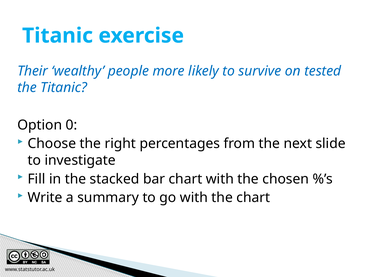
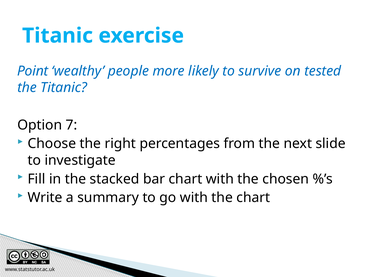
Their: Their -> Point (33, 71)
0: 0 -> 7 (71, 125)
